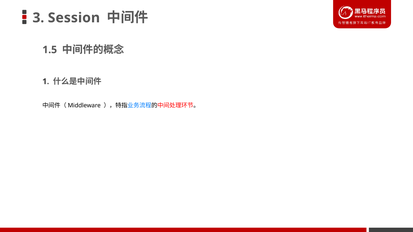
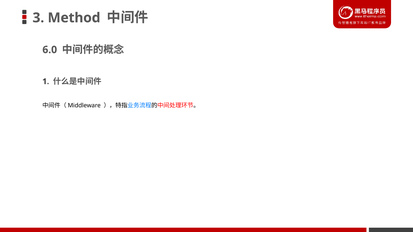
Session: Session -> Method (74, 18)
1.5: 1.5 -> 6.0 (50, 50)
